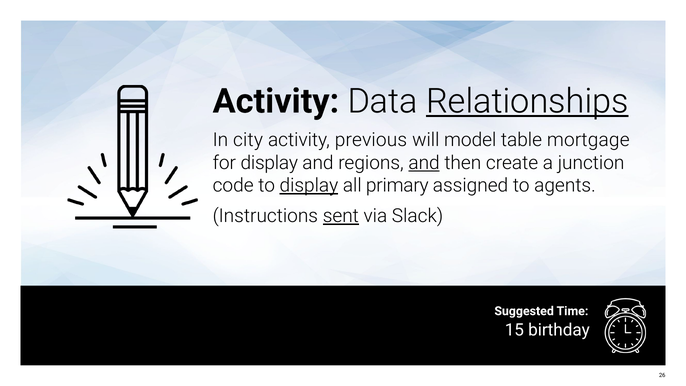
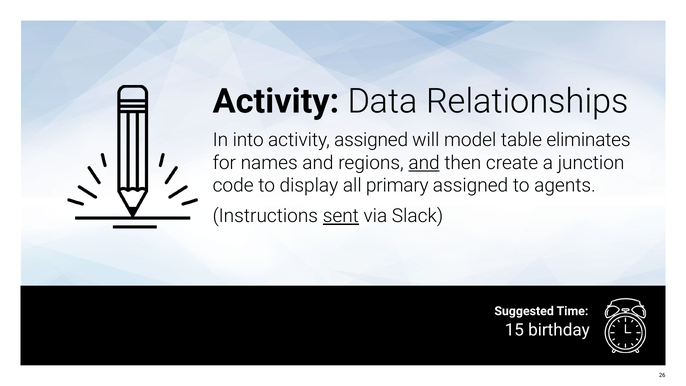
Relationships underline: present -> none (527, 101)
city: city -> into (248, 140)
activity previous: previous -> assigned (371, 140)
mortgage: mortgage -> eliminates (588, 140)
for display: display -> names (269, 163)
display underline: present -> none (309, 186)
